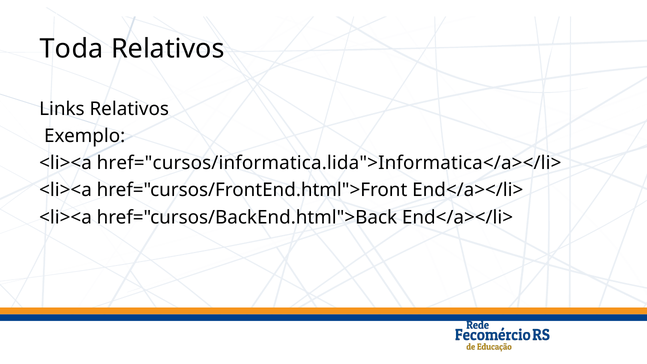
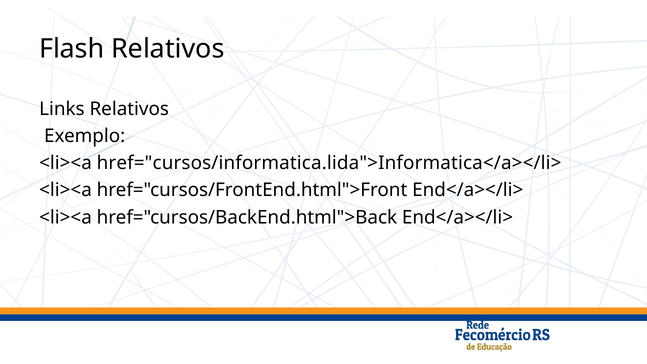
Toda: Toda -> Flash (72, 49)
